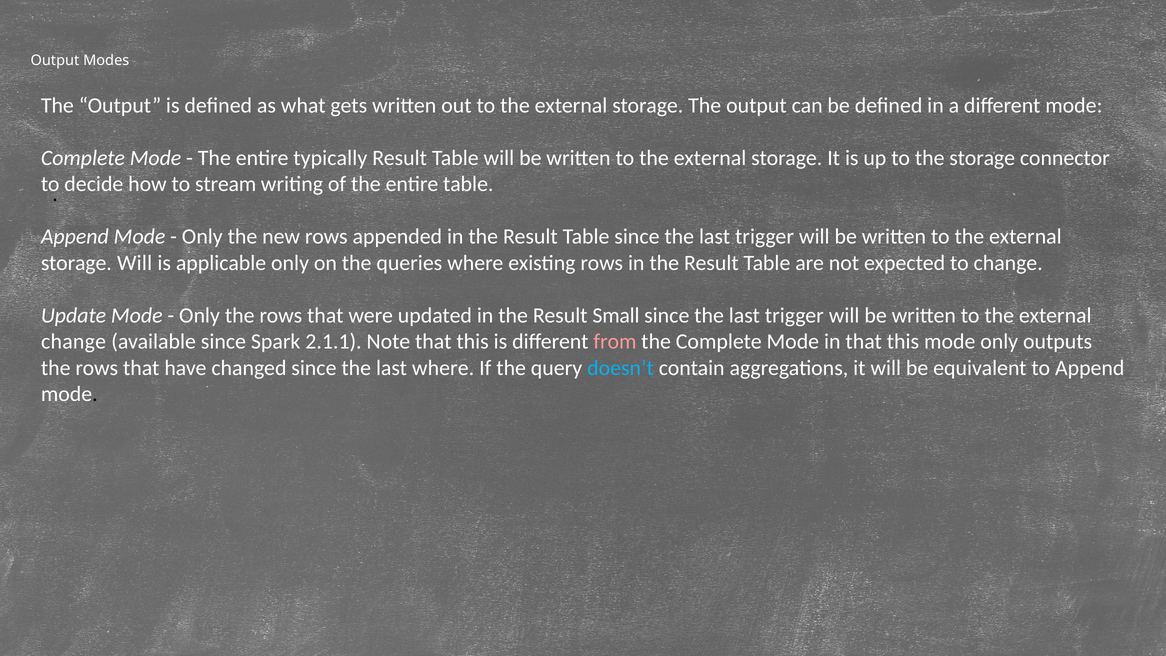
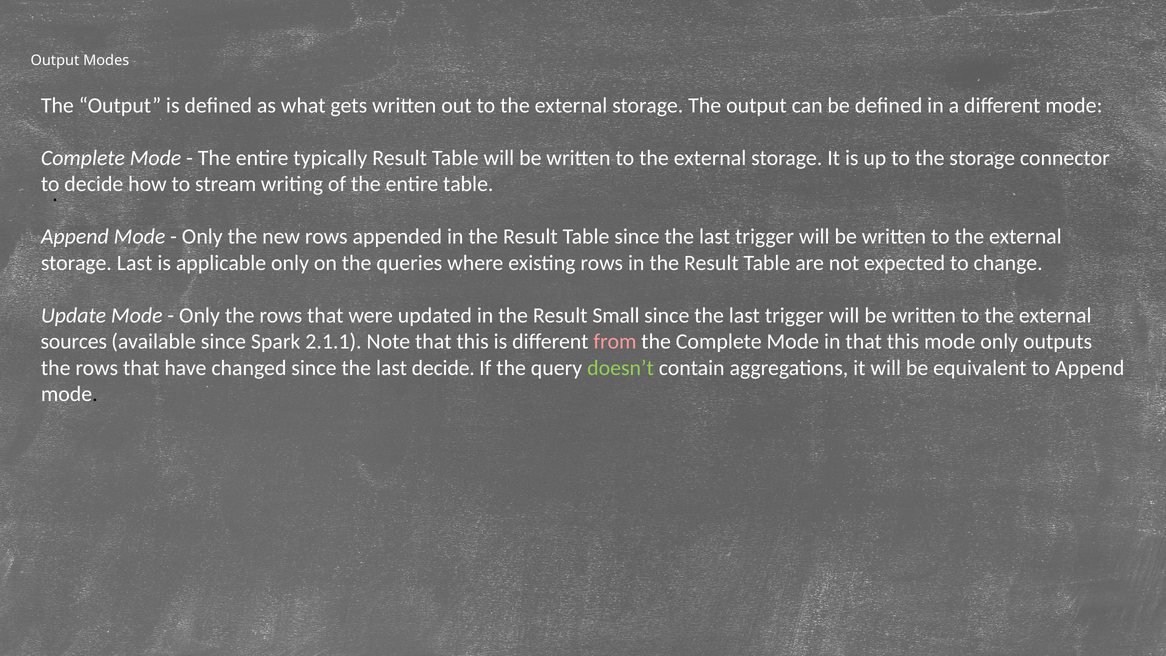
storage Will: Will -> Last (135, 263)
change: change -> sources (74, 342)
last where: where -> decide (443, 368)
doesn’t colour: light blue -> light green (621, 368)
